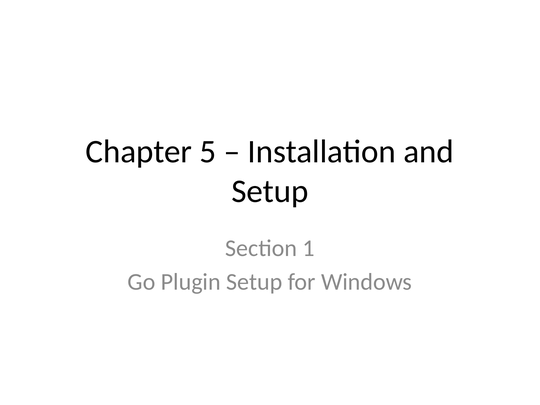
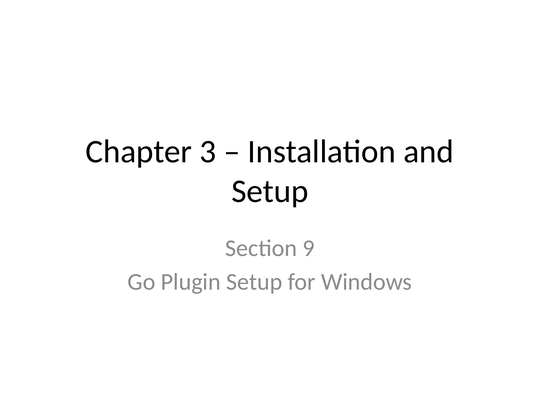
5: 5 -> 3 (208, 152)
1: 1 -> 9 (309, 248)
